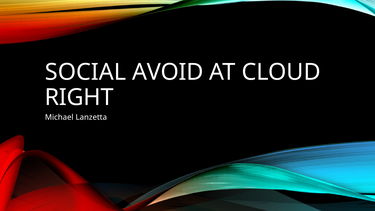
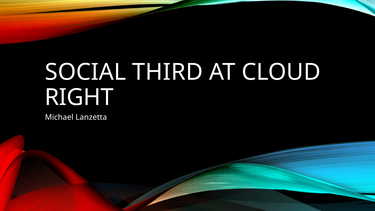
AVOID: AVOID -> THIRD (168, 72)
